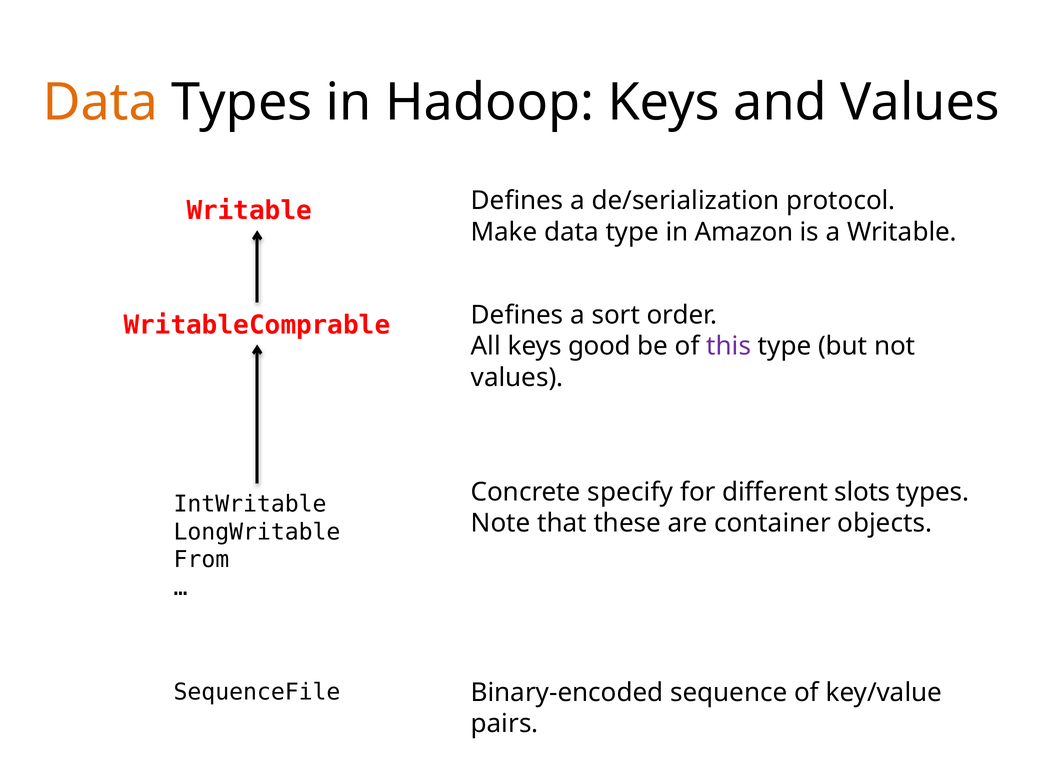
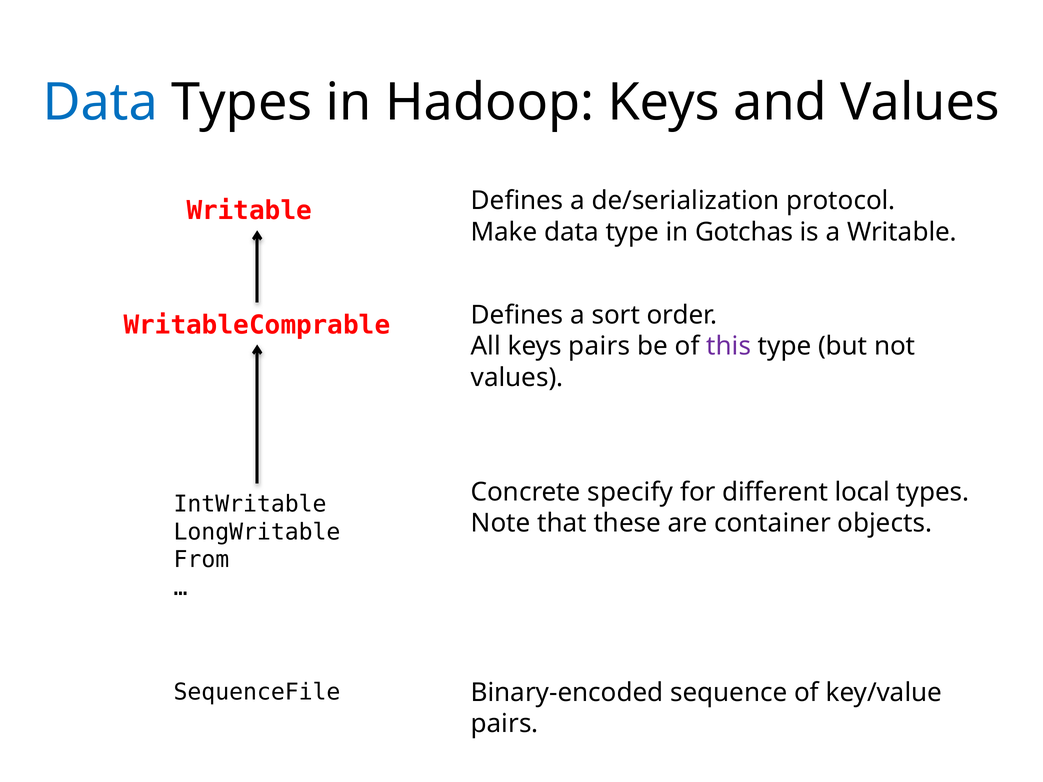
Data colour: orange -> blue (100, 103)
Amazon: Amazon -> Gotchas (744, 232)
keys good: good -> pairs (599, 346)
slots: slots -> local (862, 492)
